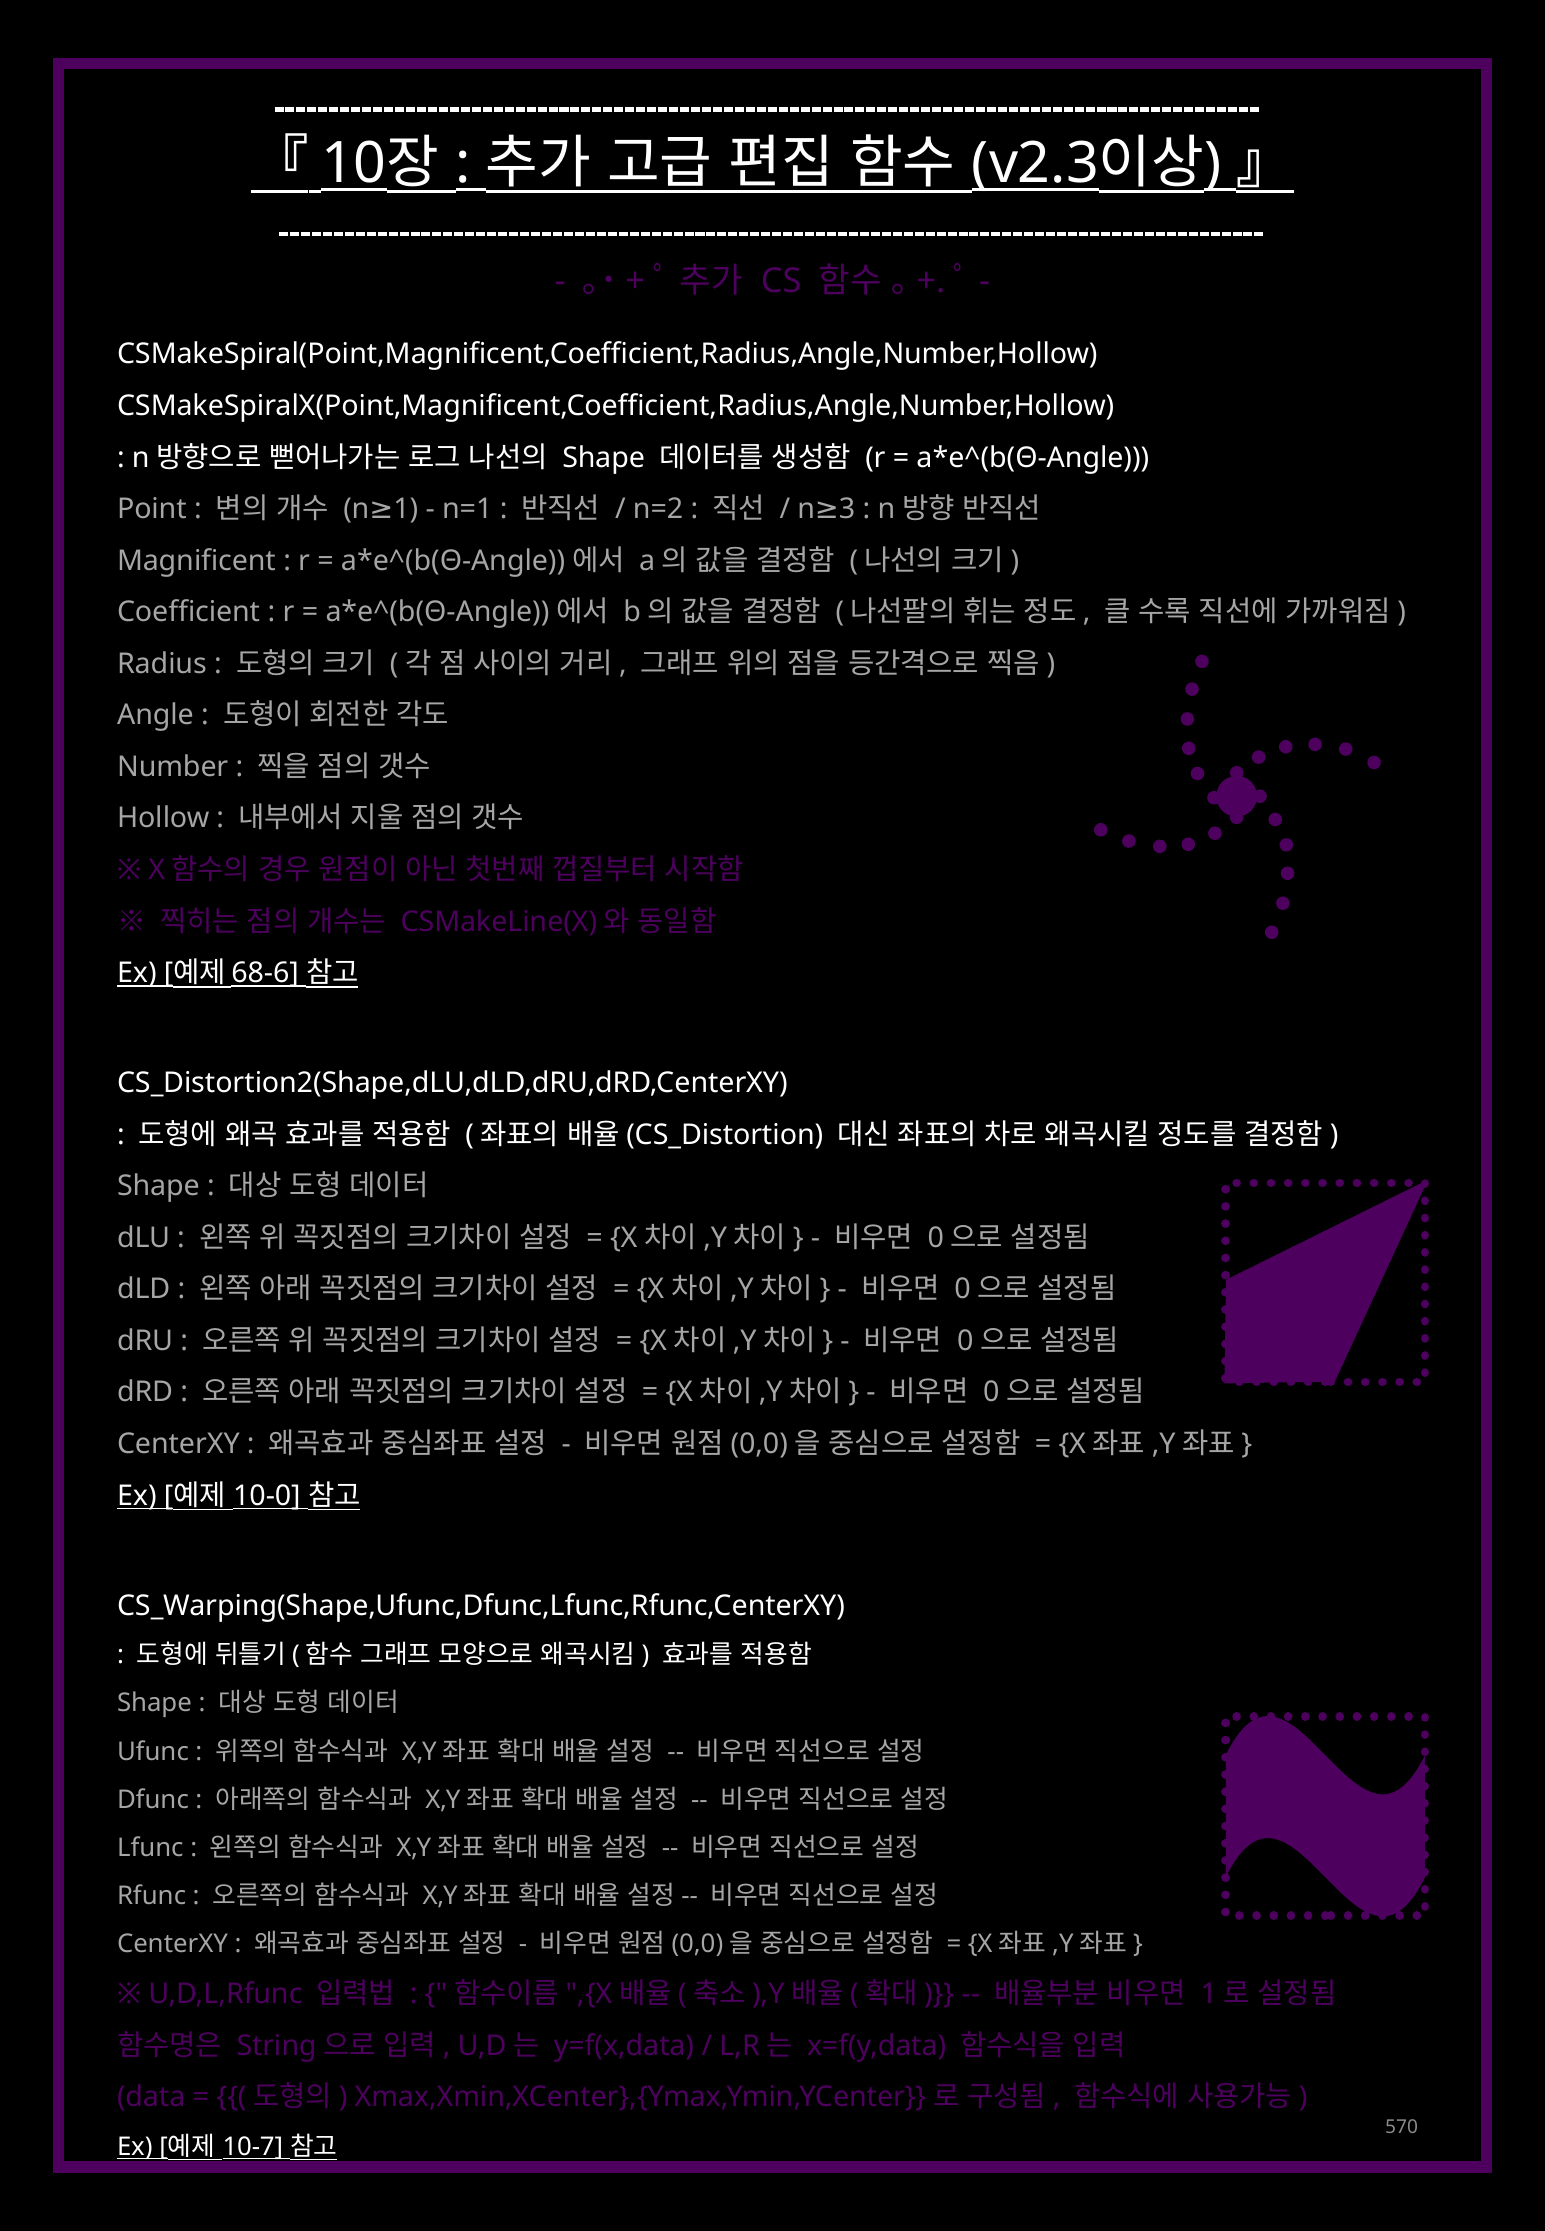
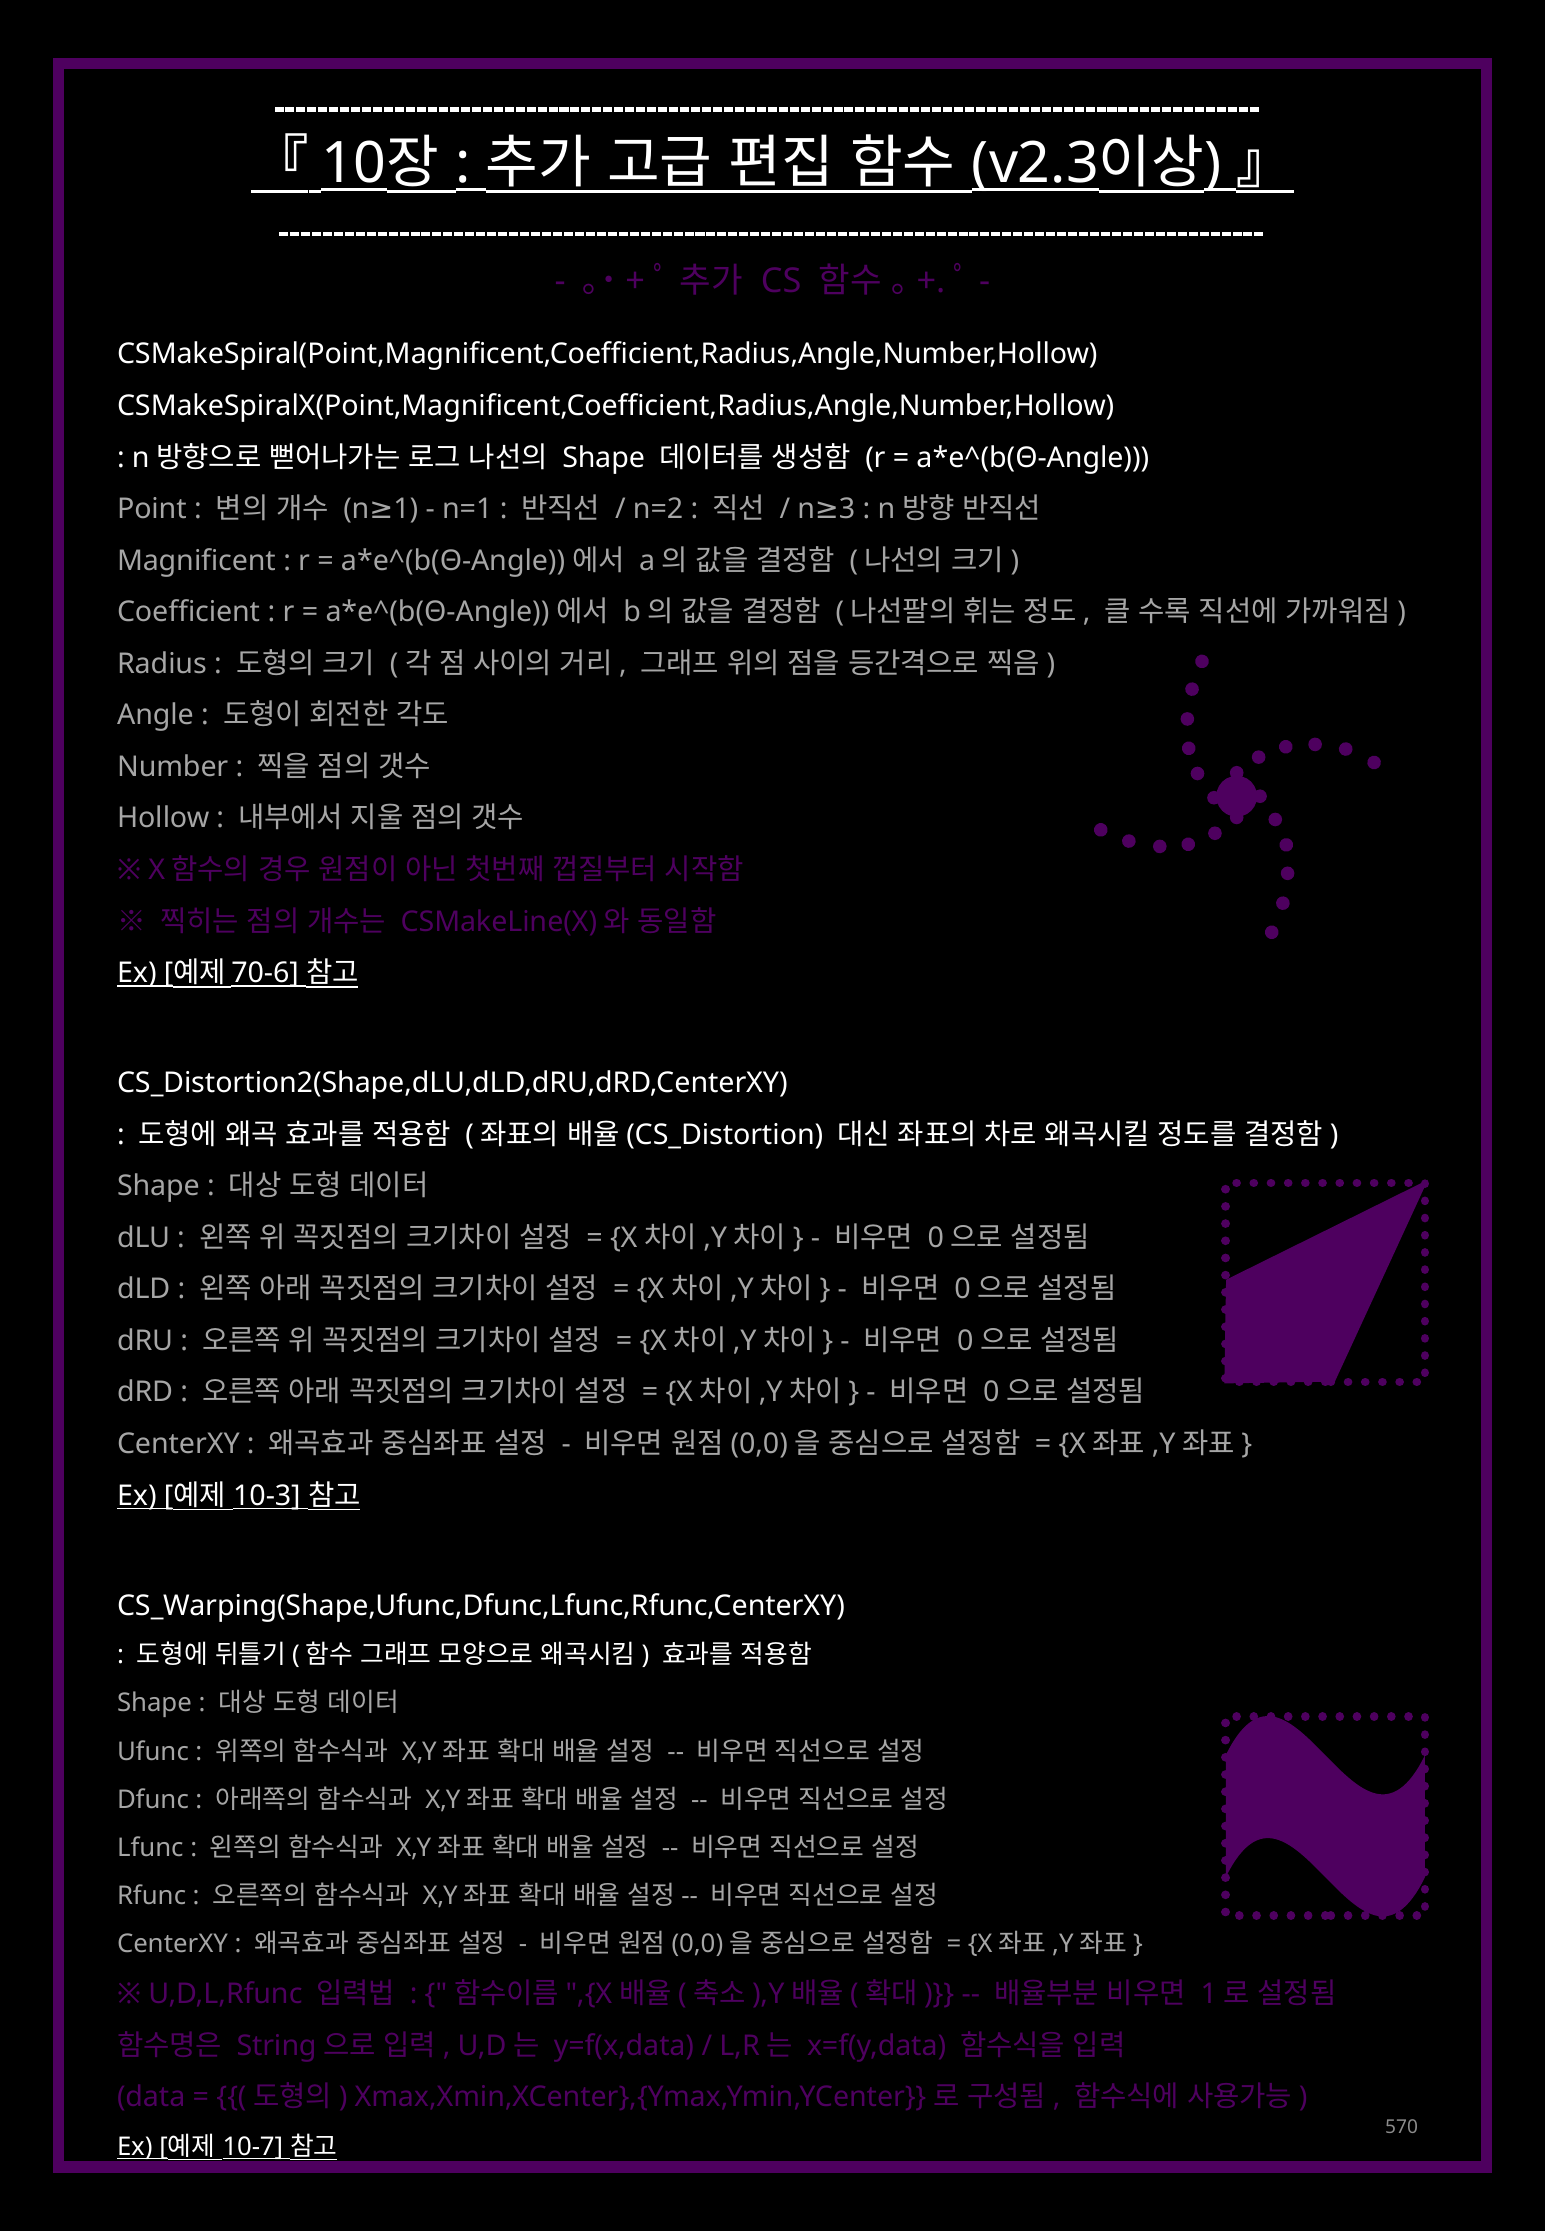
68-6: 68-6 -> 70-6 (265, 974)
10-0: 10-0 -> 10-3 (267, 1496)
